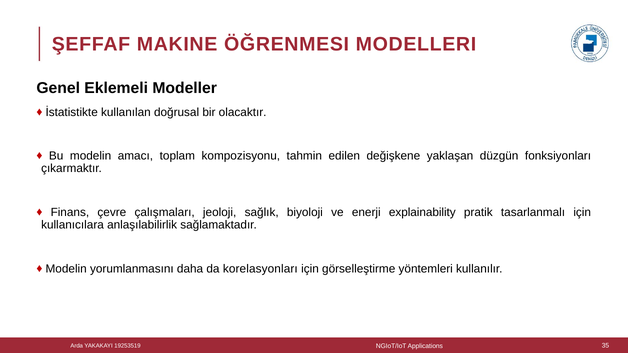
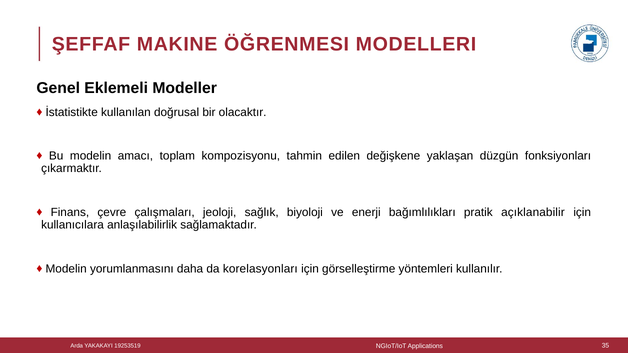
explainability: explainability -> bağımlılıkları (422, 212)
tasarlanmalı: tasarlanmalı -> açıklanabilir (533, 212)
